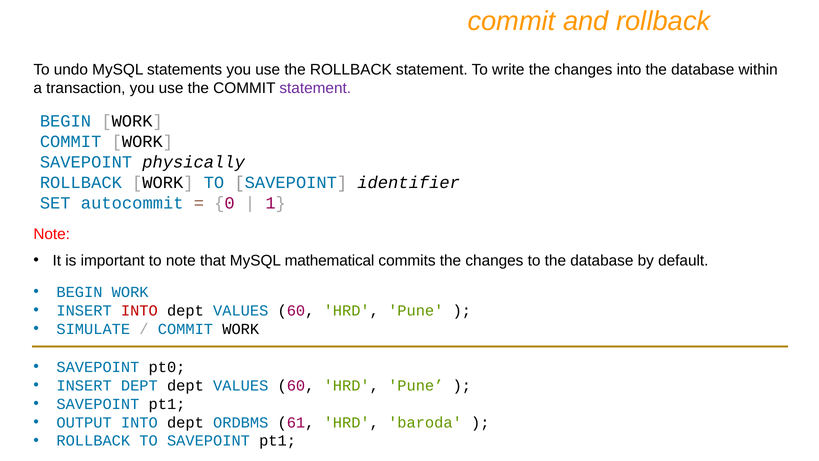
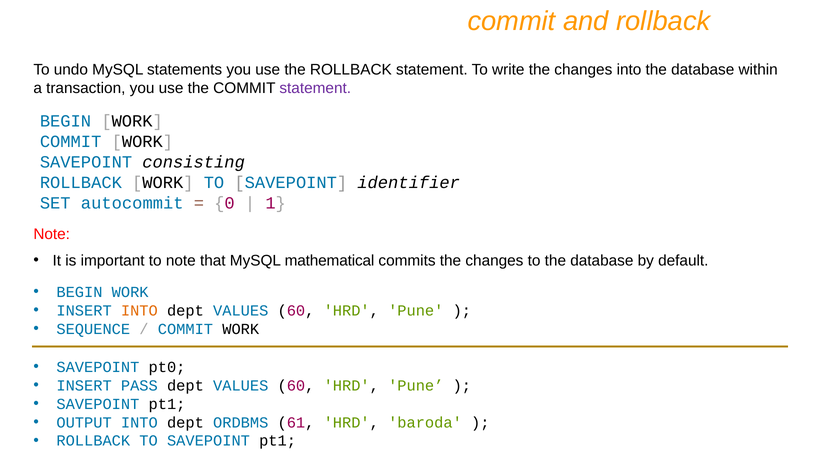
physically: physically -> consisting (194, 162)
INTO colour: red -> orange (139, 310)
SIMULATE: SIMULATE -> SEQUENCE (93, 329)
INSERT DEPT: DEPT -> PASS (139, 385)
